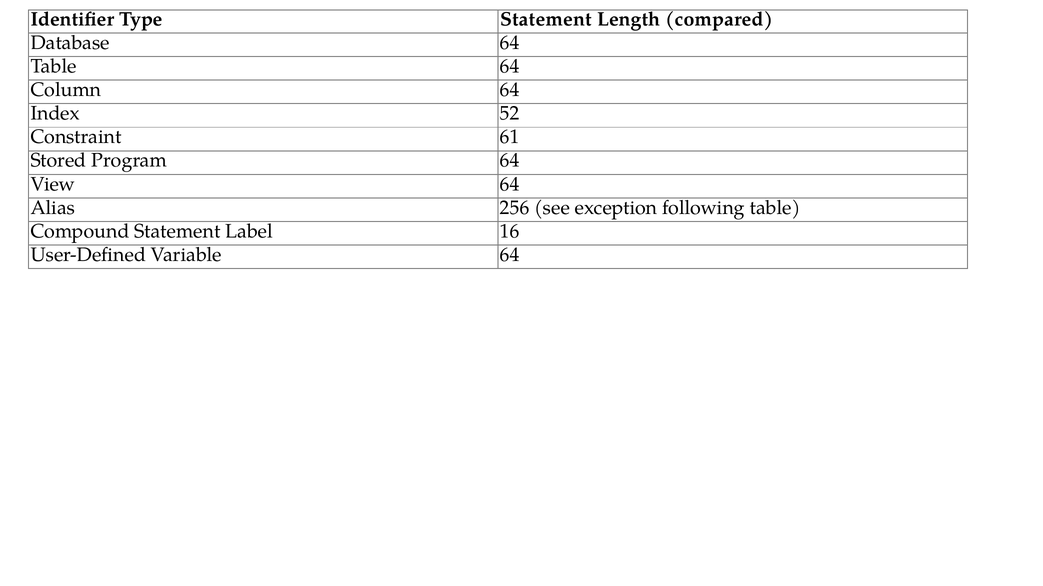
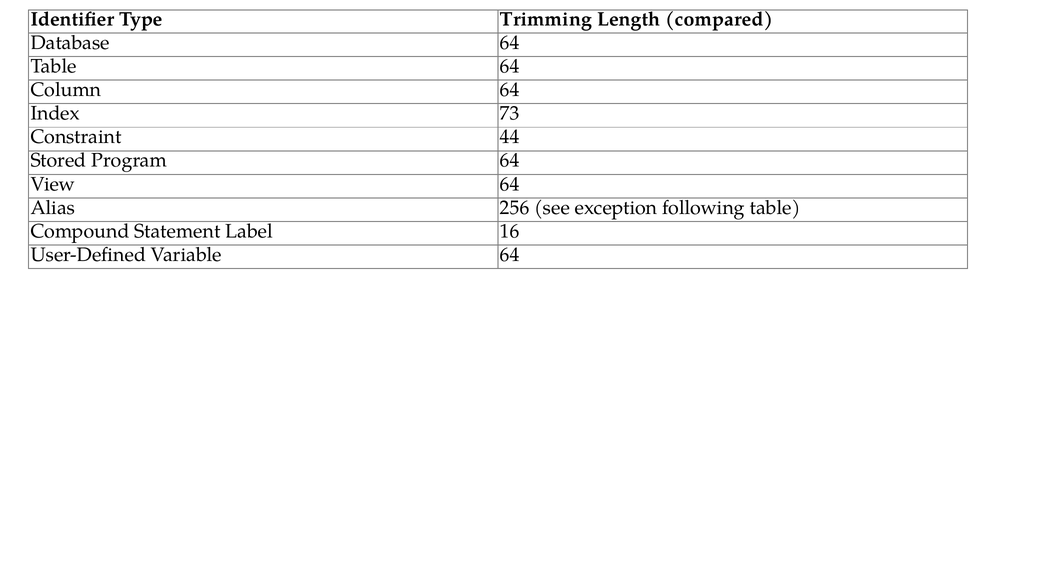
Type Statement: Statement -> Trimming (546, 20)
52: 52 -> 73 (510, 114)
61: 61 -> 44 (510, 137)
